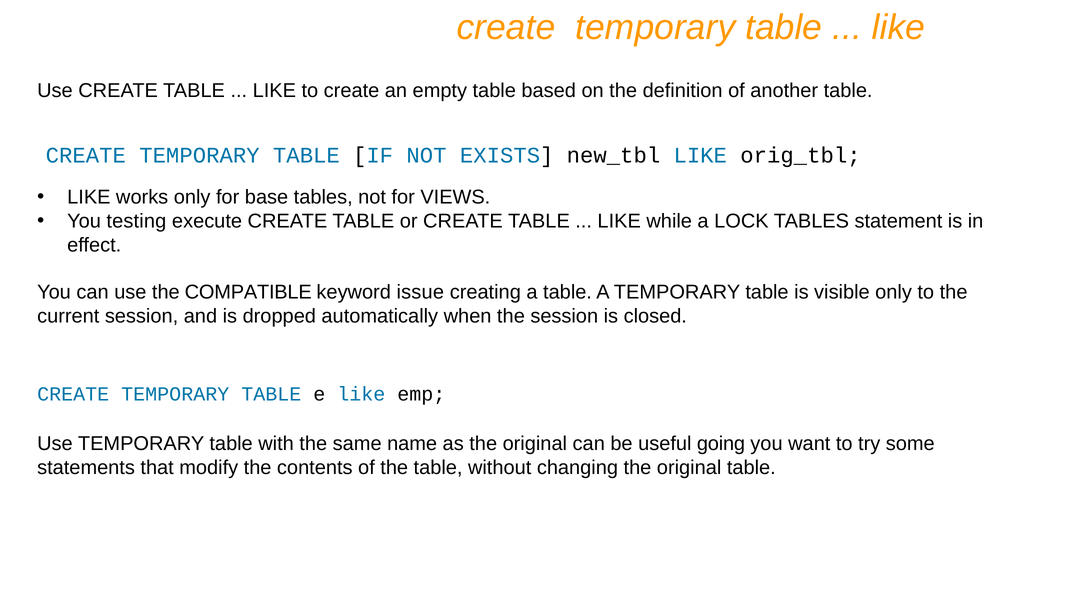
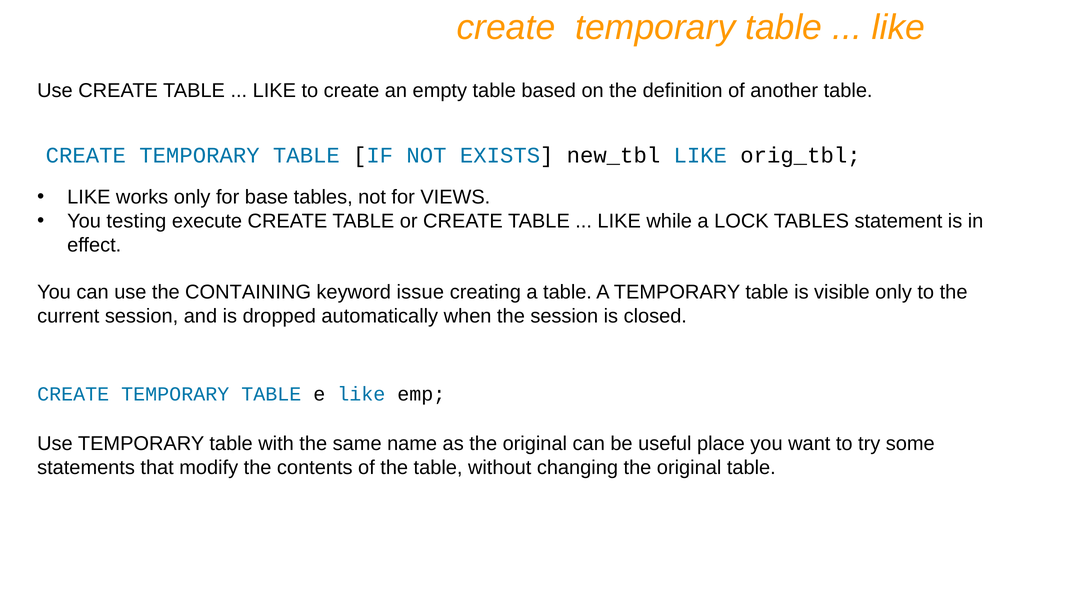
COMPATIBLE: COMPATIBLE -> CONTAINING (248, 292)
going: going -> place (721, 444)
